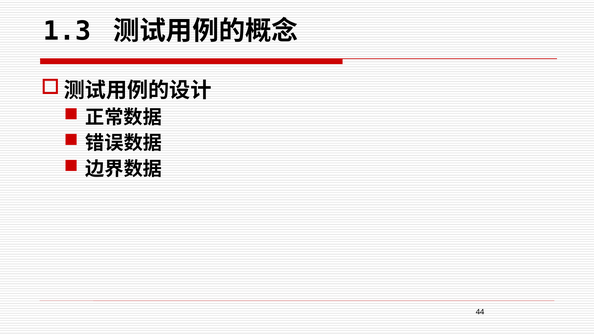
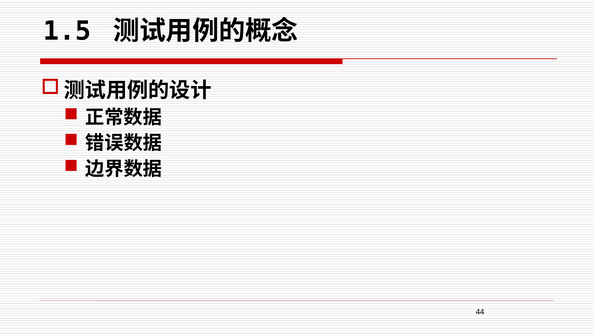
1.3: 1.3 -> 1.5 (67, 31)
